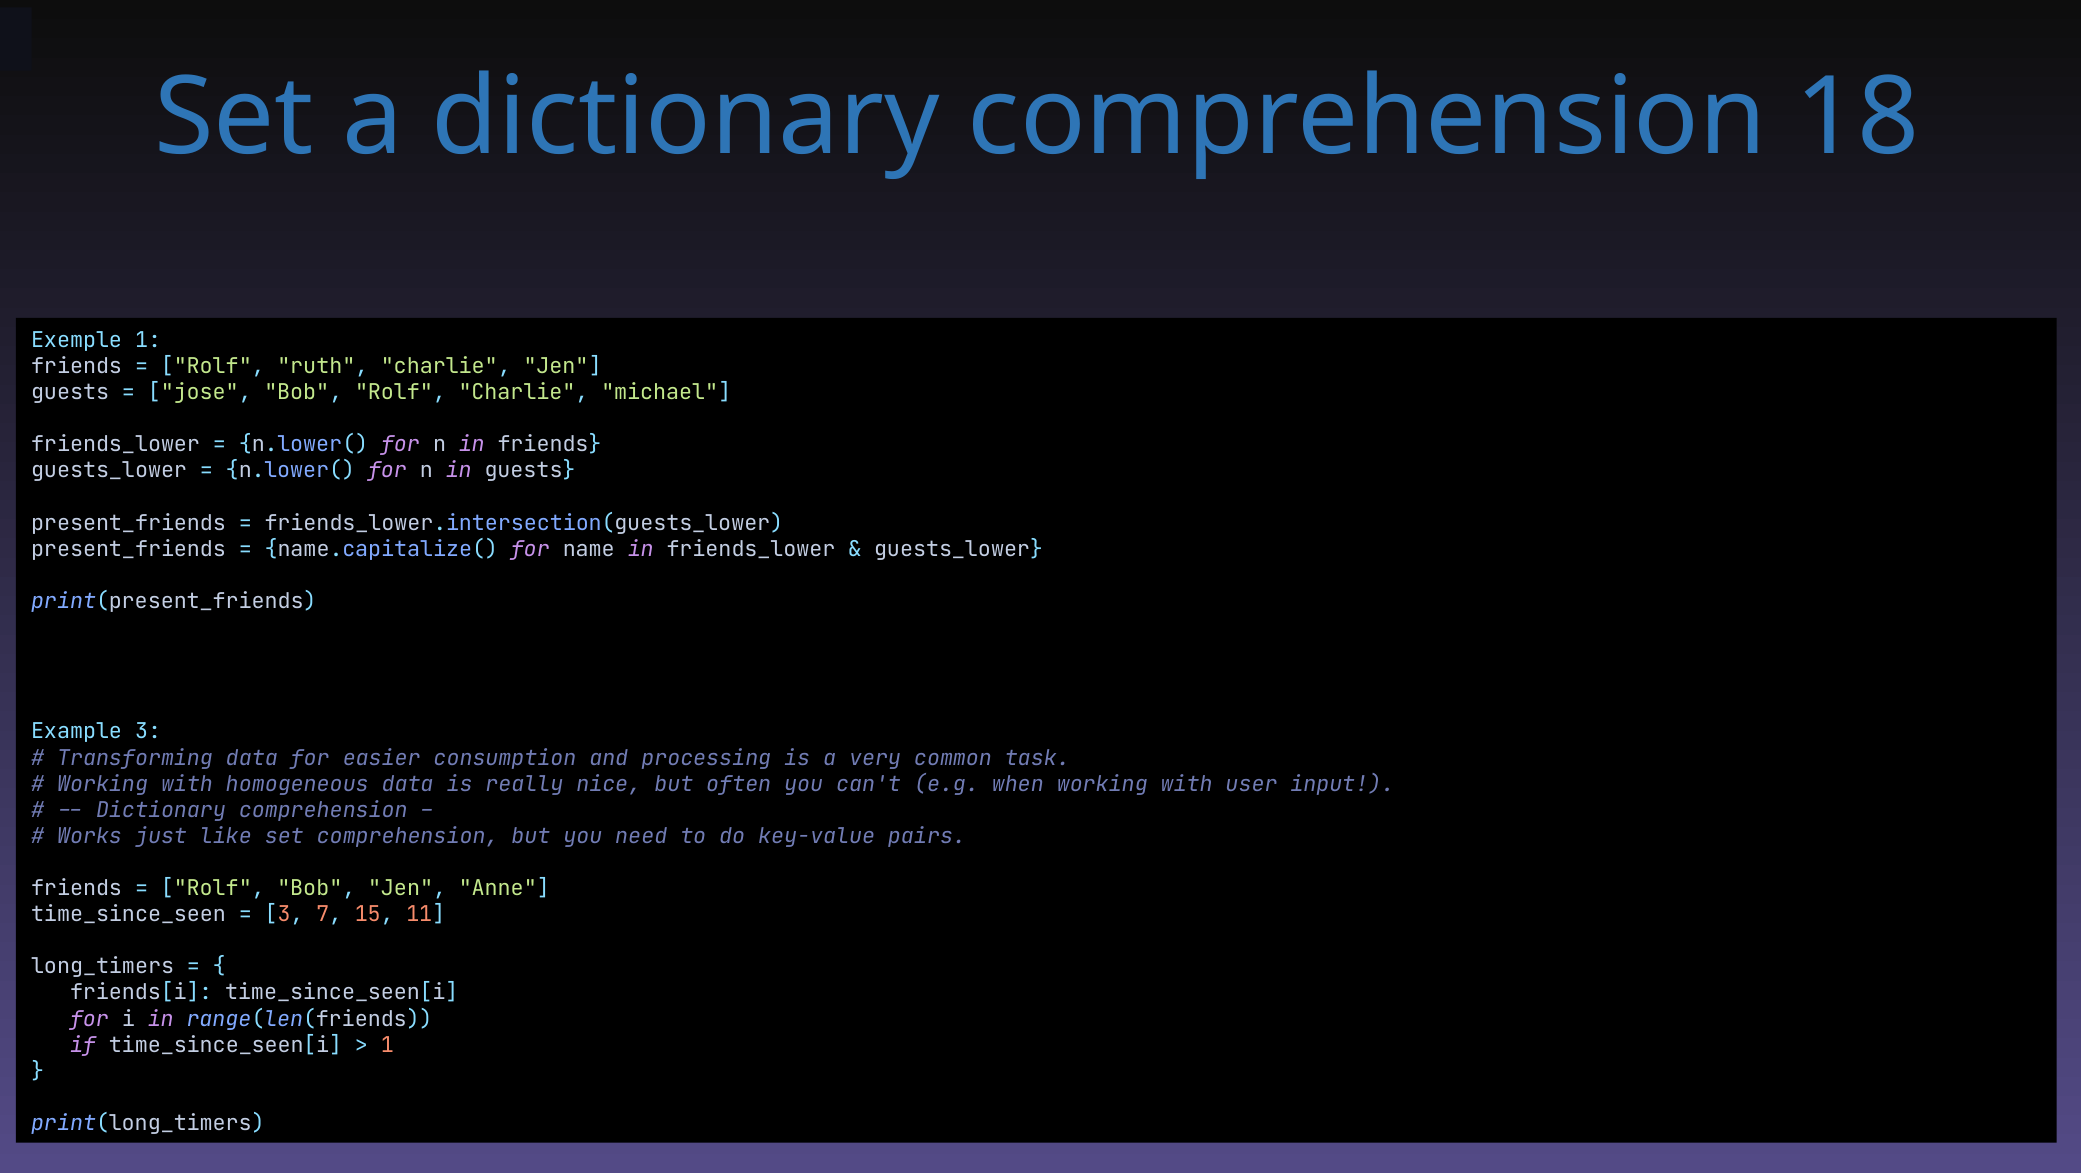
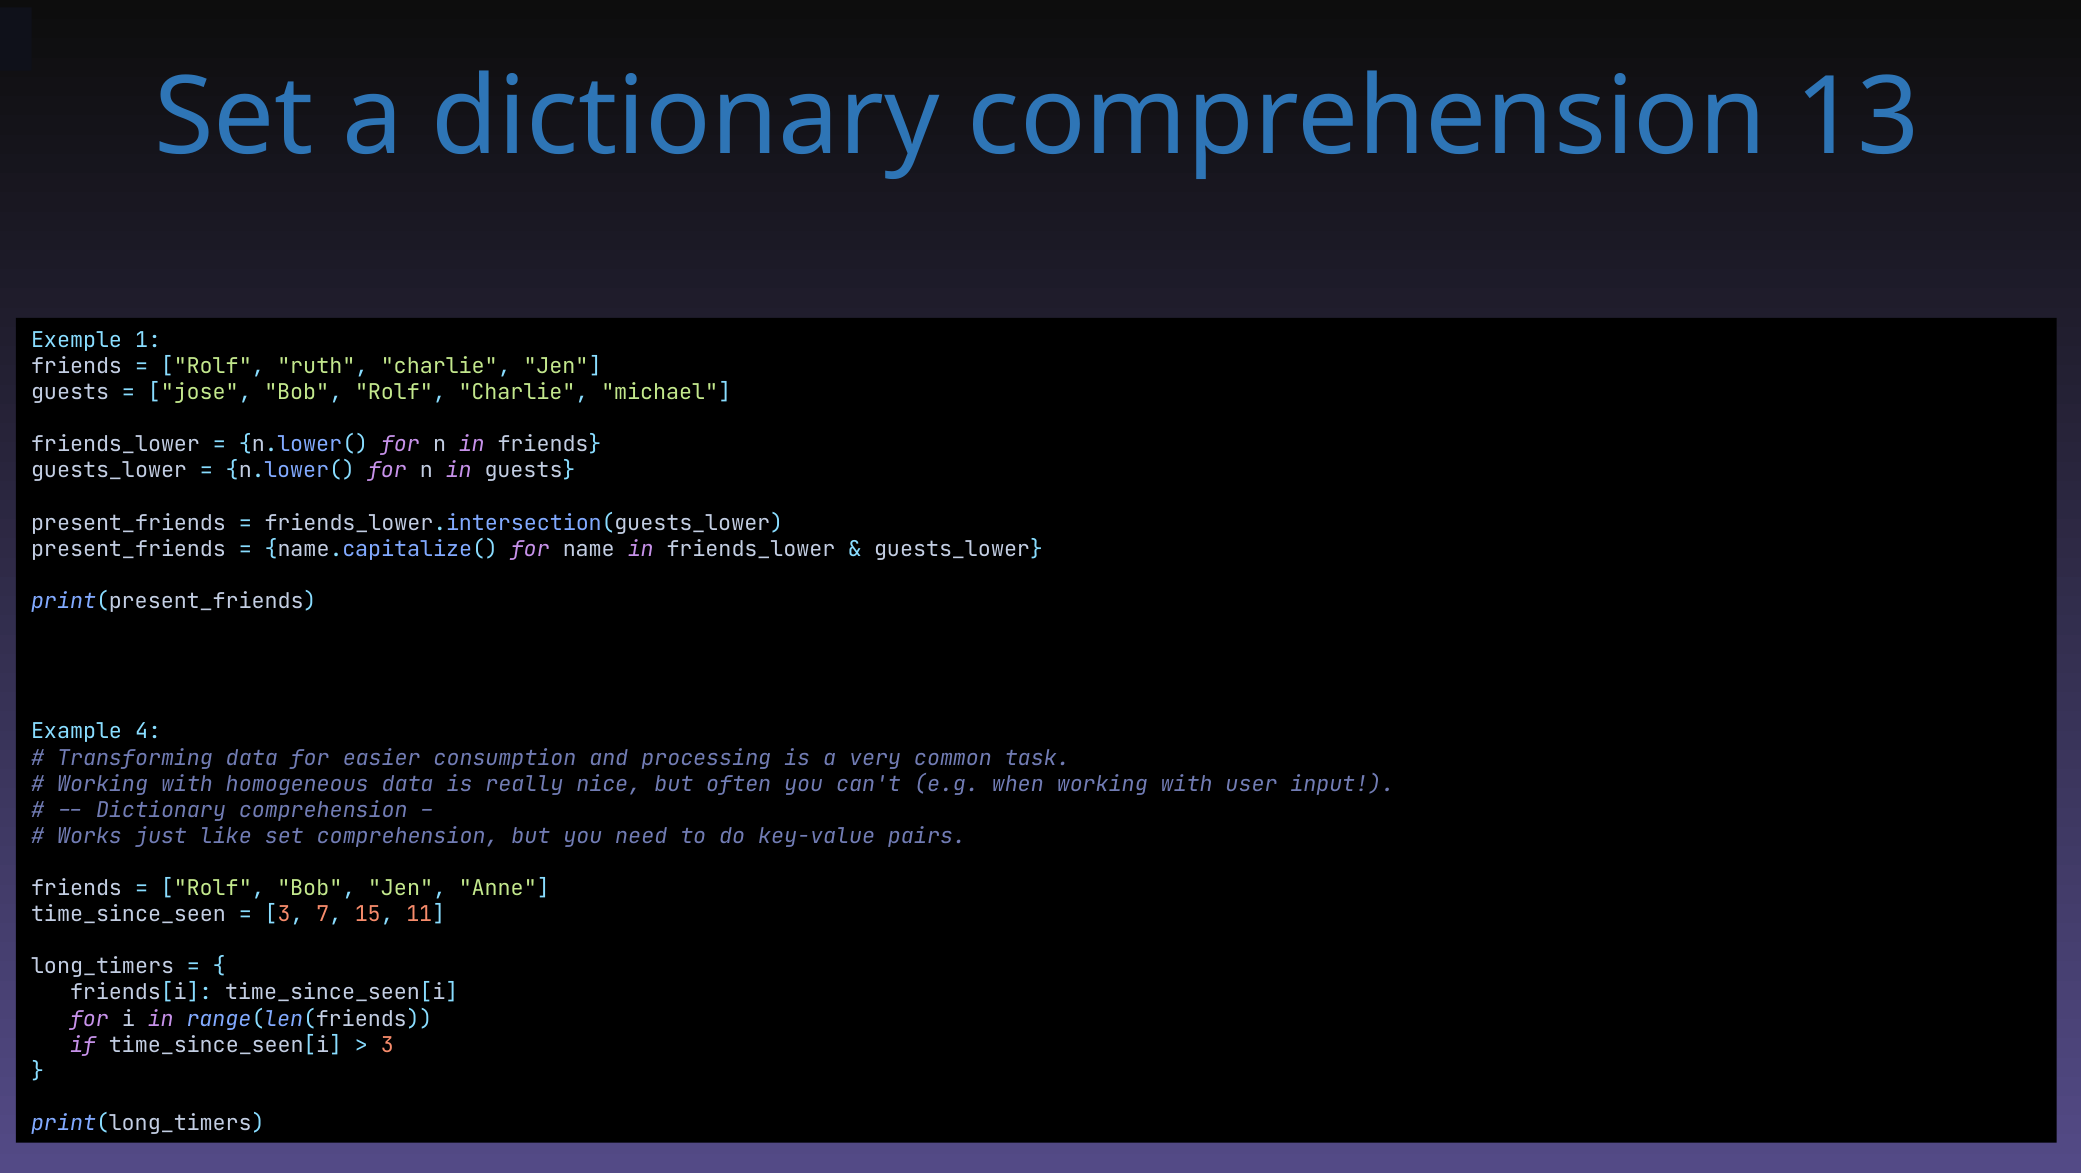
18: 18 -> 13 (1857, 118)
Example 3: 3 -> 4 (148, 732)
1: 1 -> 3 (387, 1045)
